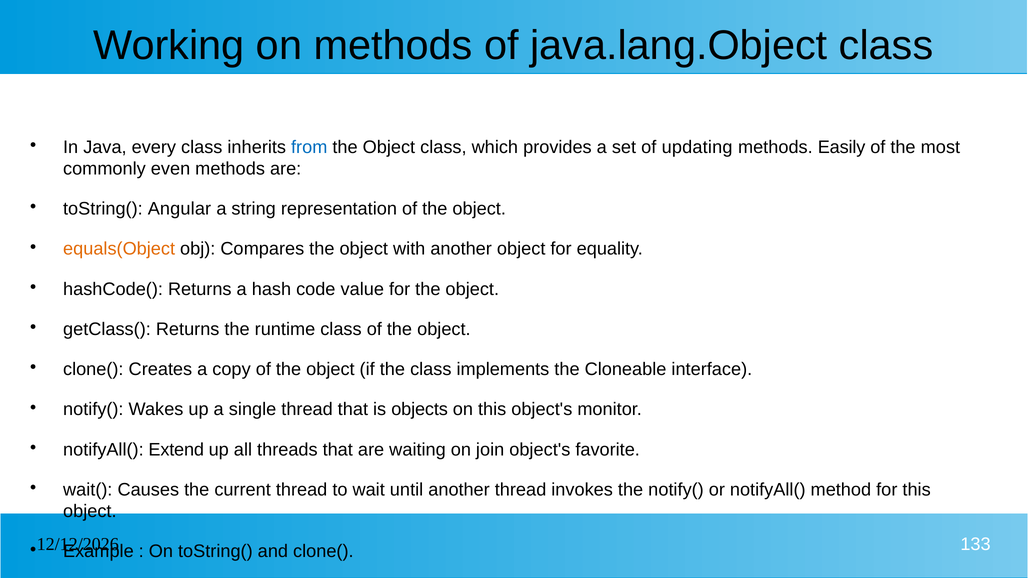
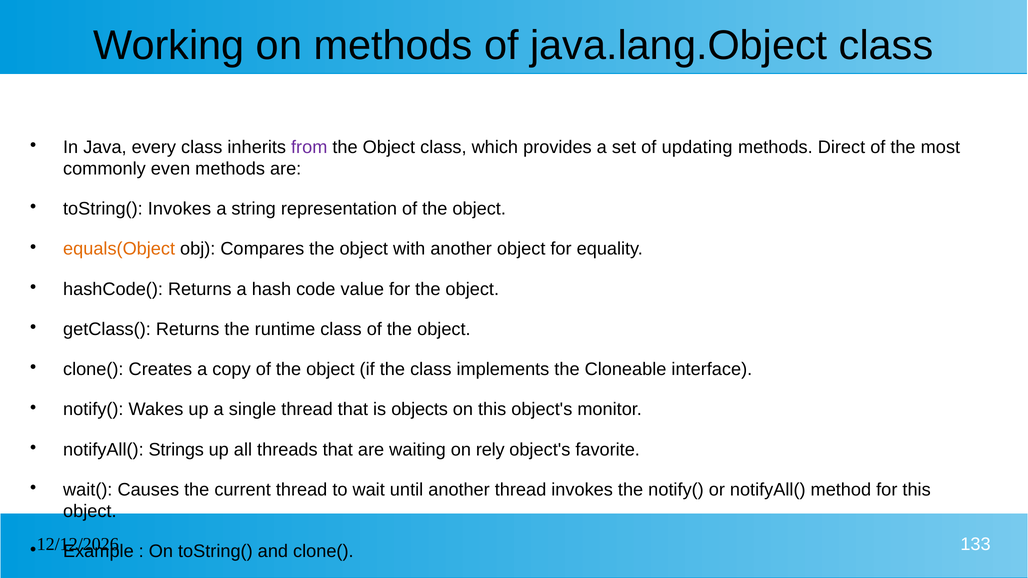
from colour: blue -> purple (309, 147)
Easily: Easily -> Direct (841, 147)
toString( Angular: Angular -> Invokes (179, 209)
Extend: Extend -> Strings (176, 450)
join: join -> rely (490, 450)
